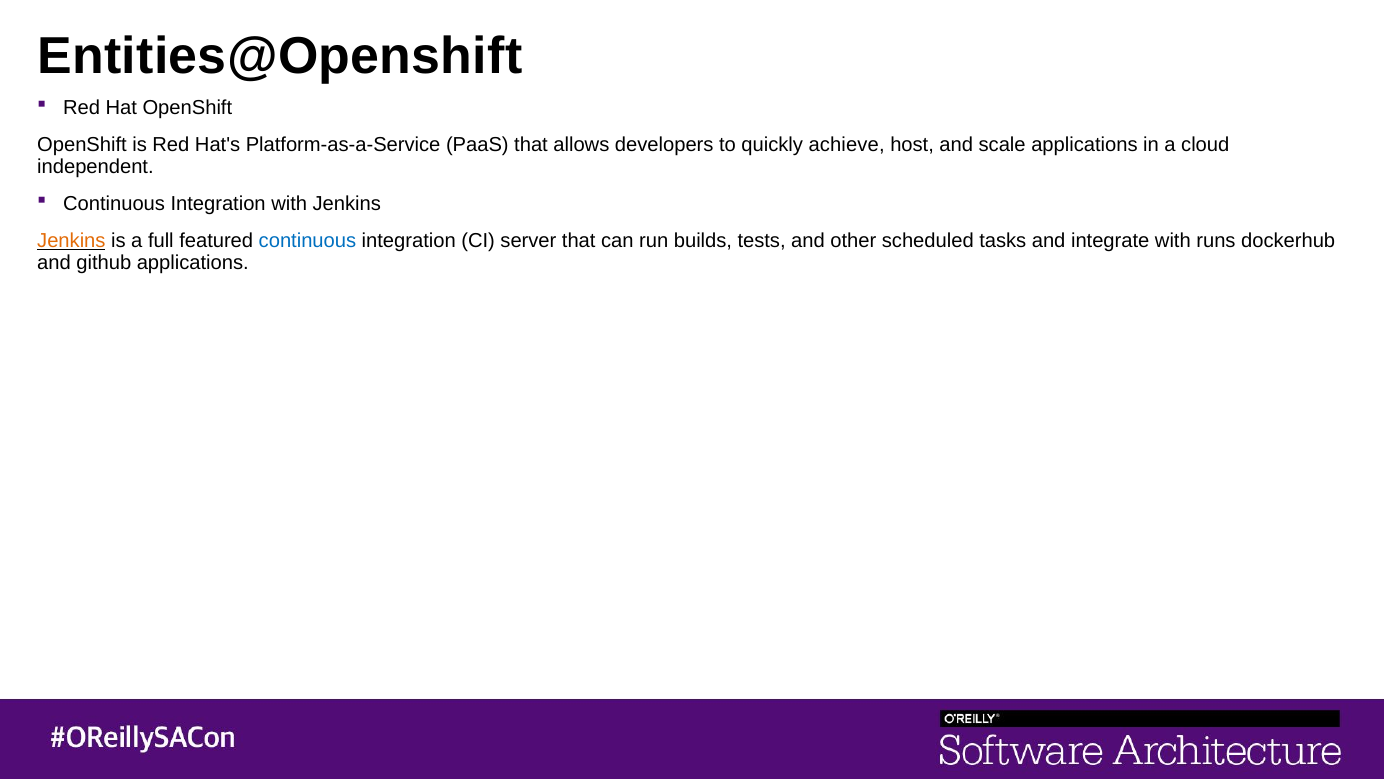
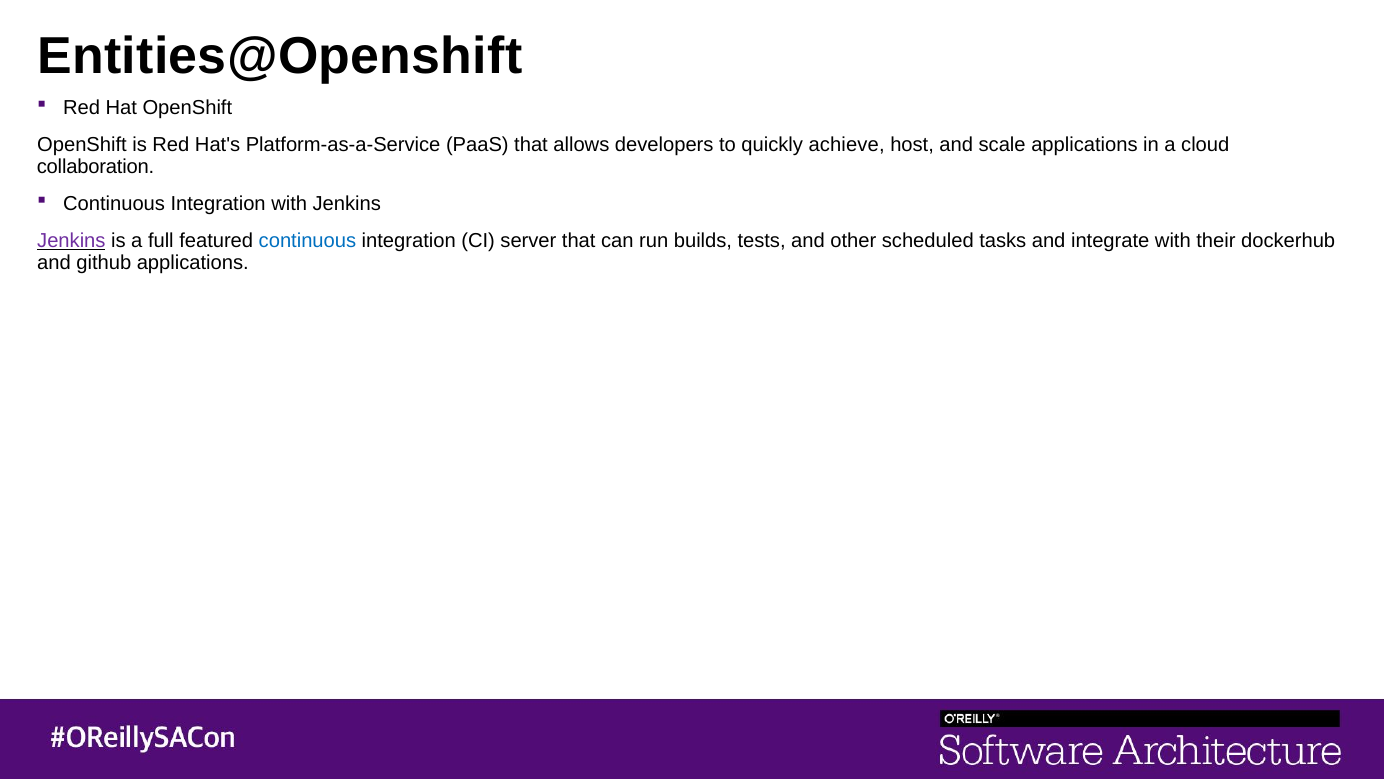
independent: independent -> collaboration (96, 167)
Jenkins colour: orange -> purple (71, 241)
runs: runs -> their (1216, 241)
